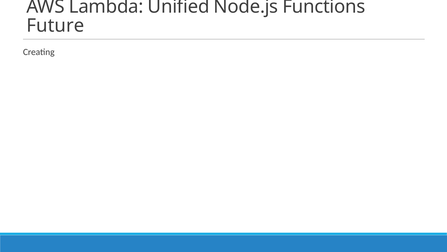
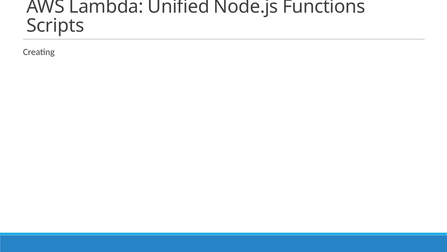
Future: Future -> Scripts (55, 26)
